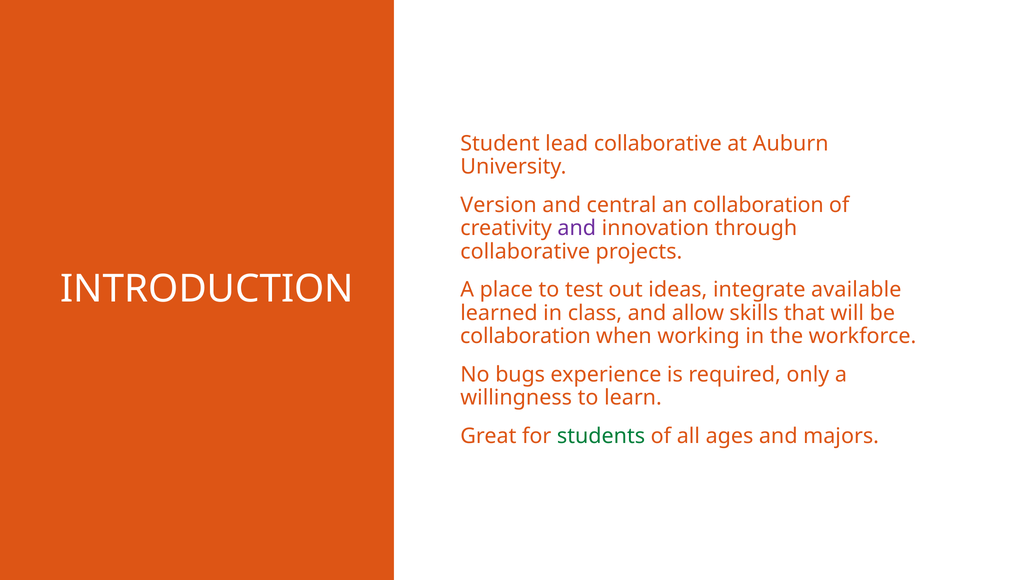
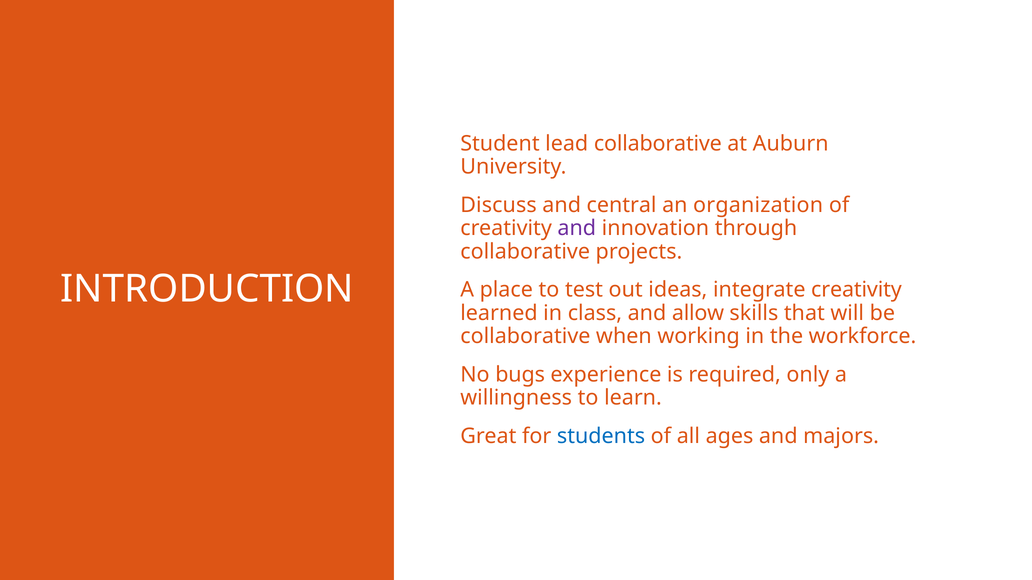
Version: Version -> Discuss (499, 205)
an collaboration: collaboration -> organization (758, 205)
integrate available: available -> creativity (856, 290)
collaboration: collaboration -> collaborative (525, 337)
students colour: green -> blue (601, 436)
